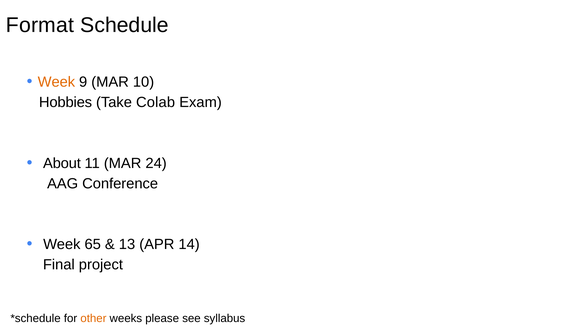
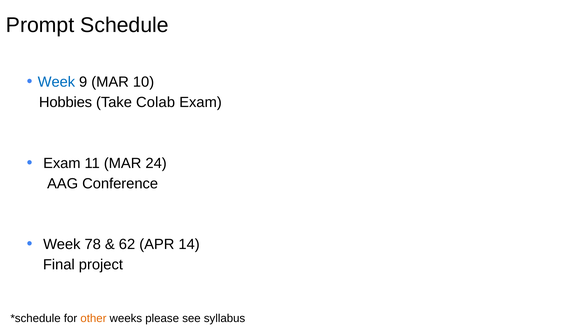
Format: Format -> Prompt (40, 25)
Week colour: orange -> blue (56, 82)
About: About -> Exam (62, 163)
65: 65 -> 78 (93, 244)
13: 13 -> 62 (127, 244)
